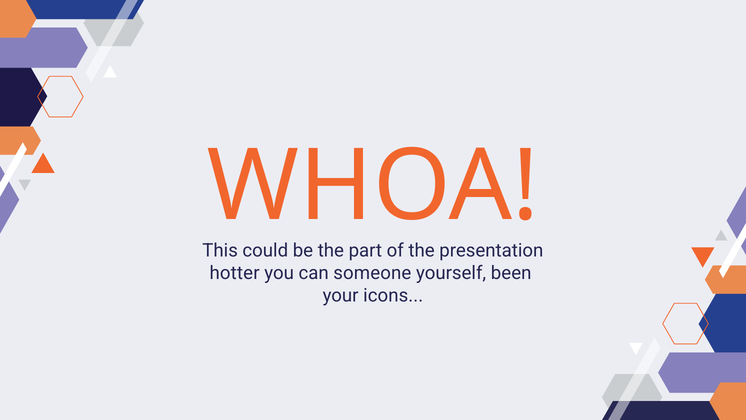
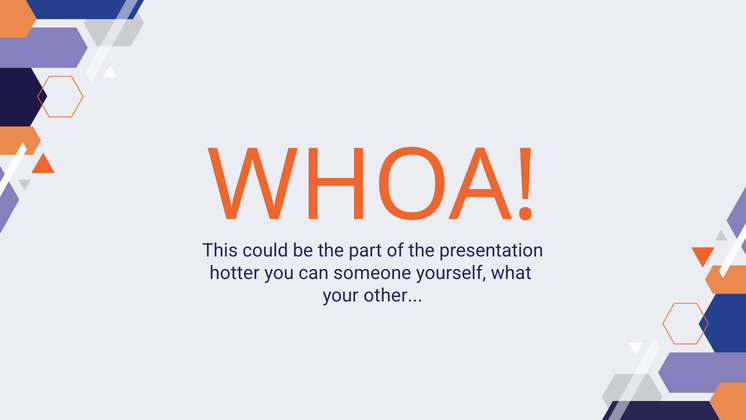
been: been -> what (511, 273)
icons: icons -> other (393, 295)
